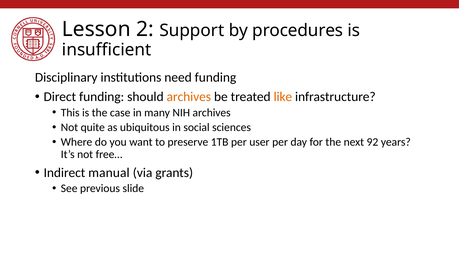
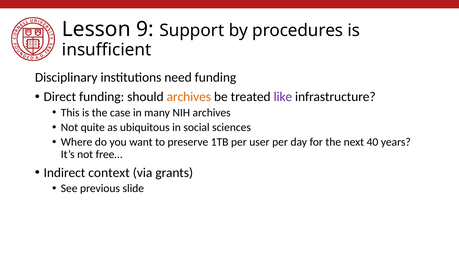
2: 2 -> 9 (145, 29)
like colour: orange -> purple (283, 97)
92: 92 -> 40 (372, 142)
manual: manual -> context (109, 173)
